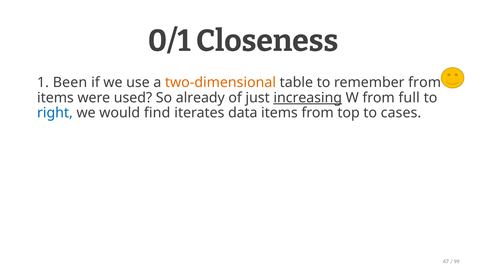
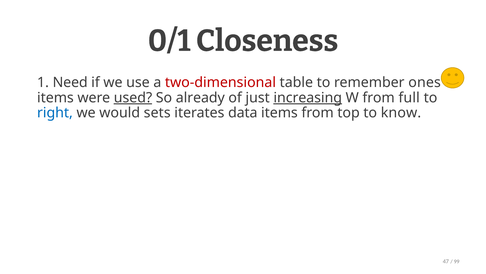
Been: Been -> Need (70, 82)
two-dimensional colour: orange -> red (220, 82)
remember from: from -> ones (425, 82)
used underline: none -> present (133, 97)
find: find -> sets (157, 113)
cases: cases -> know (401, 113)
